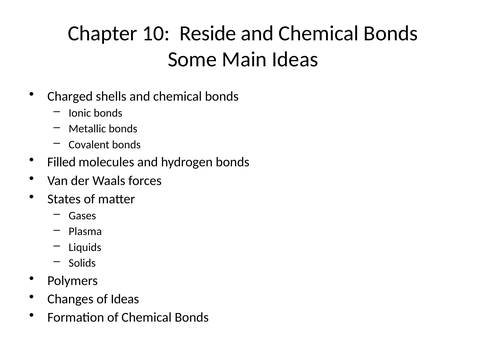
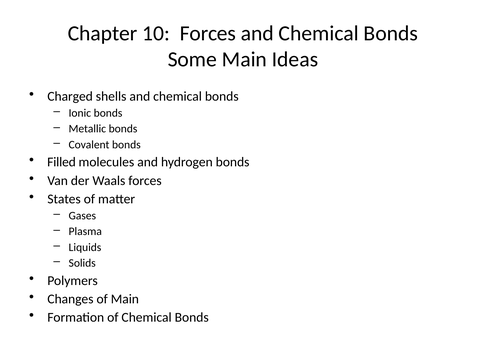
10 Reside: Reside -> Forces (208, 34)
of Ideas: Ideas -> Main (125, 299)
